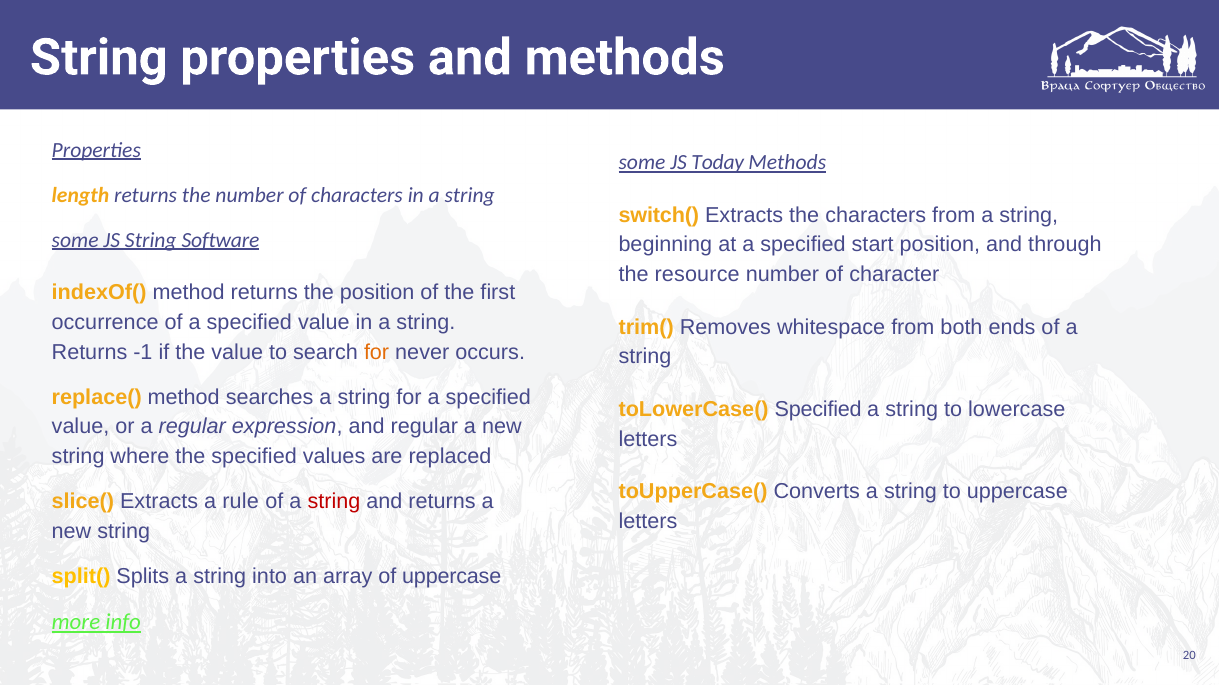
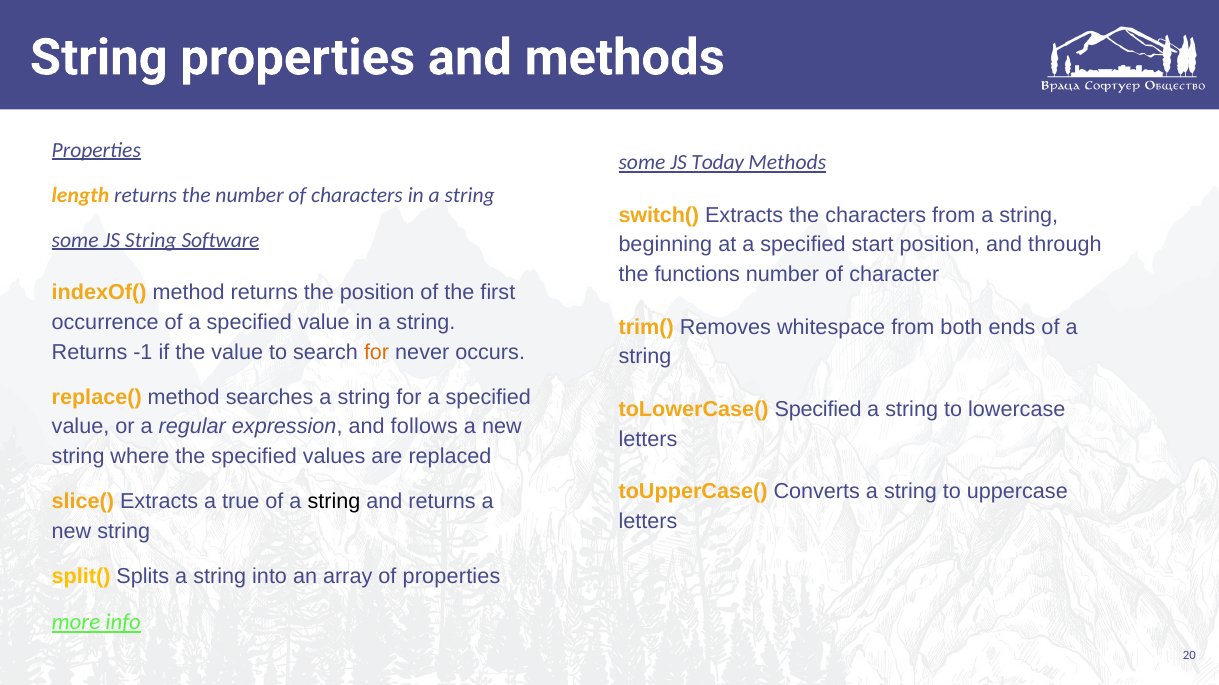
resource: resource -> functions (697, 275)
and regular: regular -> follows (424, 427)
rule: rule -> true (241, 502)
string colour: red -> black (334, 502)
of uppercase: uppercase -> properties (452, 577)
